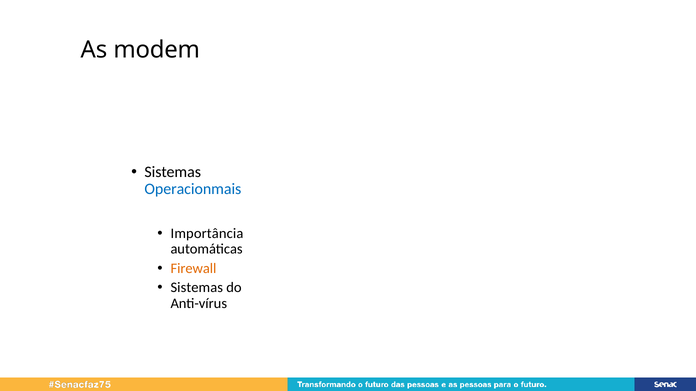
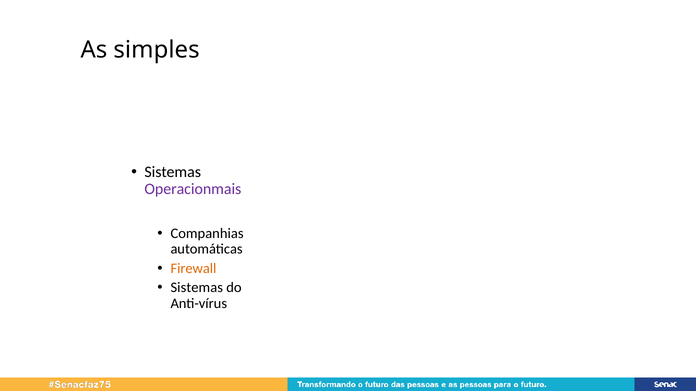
modem: modem -> simples (157, 50)
Operacionmais colour: blue -> purple (193, 189)
Importância: Importância -> Companhias (207, 234)
